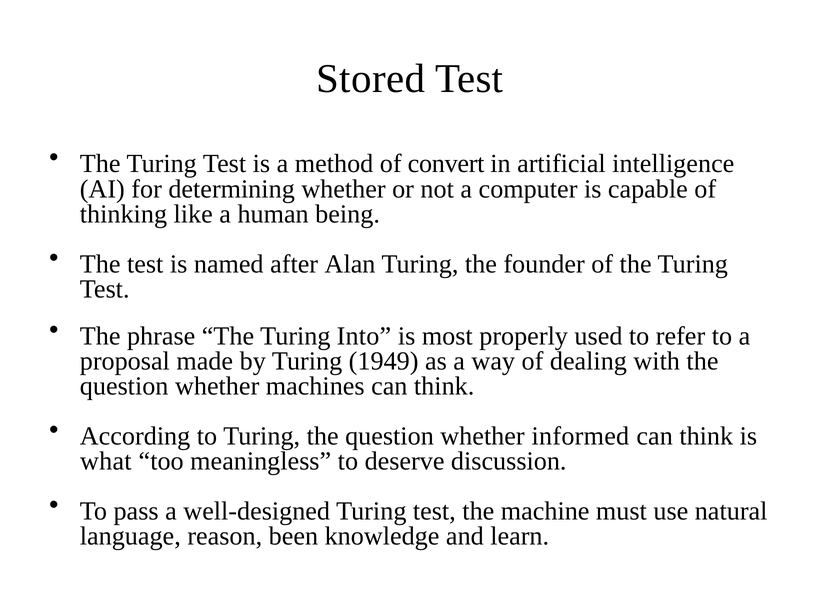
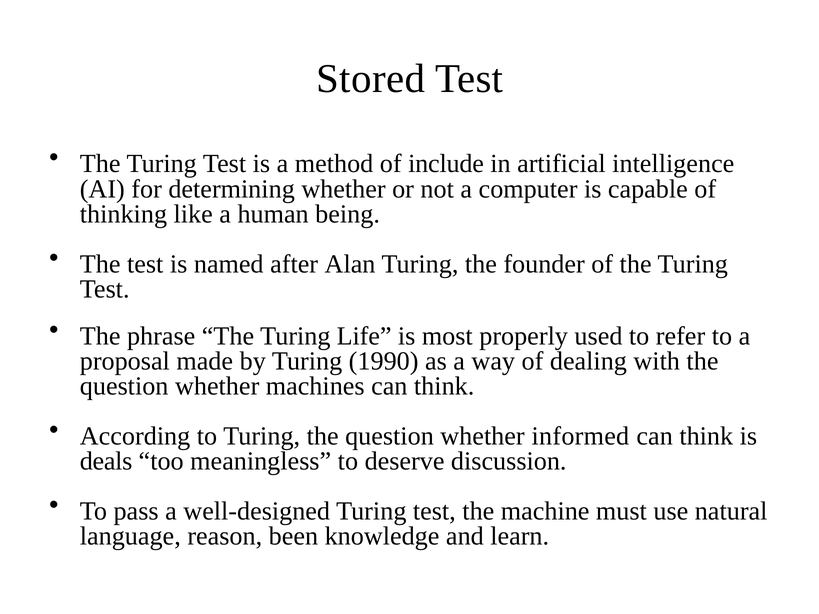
convert: convert -> include (446, 164)
Into: Into -> Life (364, 336)
1949: 1949 -> 1990 (384, 361)
what: what -> deals (106, 461)
